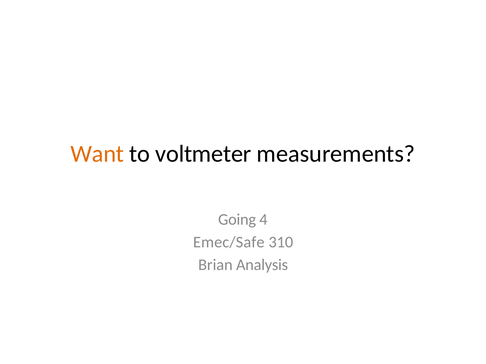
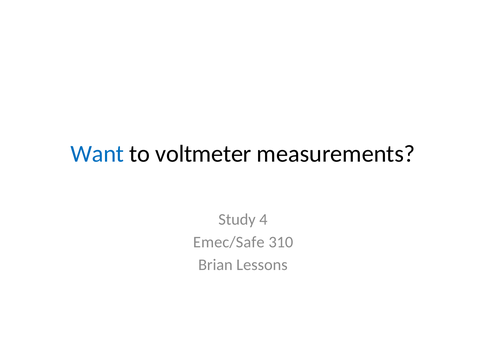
Want colour: orange -> blue (97, 154)
Going: Going -> Study (237, 220)
Analysis: Analysis -> Lessons (262, 265)
